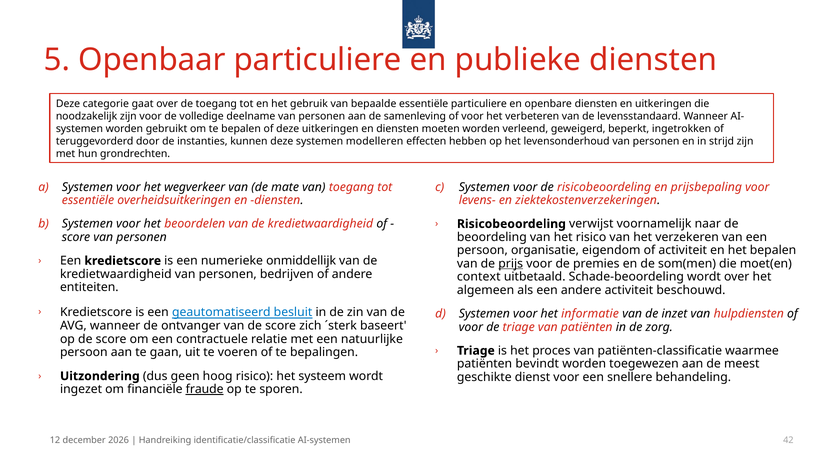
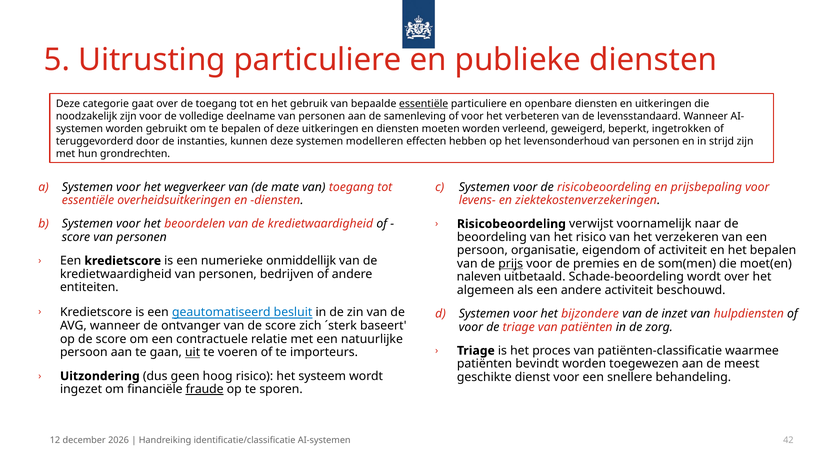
Openbaar: Openbaar -> Uitrusting (152, 60)
essentiële underline: none -> present (424, 104)
context: context -> naleven (479, 277)
informatie: informatie -> bijzondere (590, 314)
uit underline: none -> present (193, 352)
bepalingen: bepalingen -> importeurs (324, 352)
